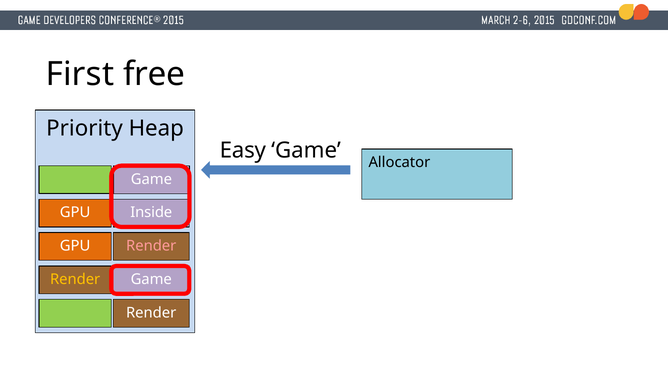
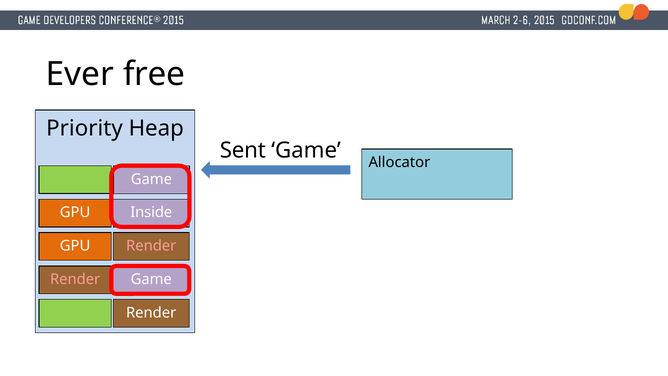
First: First -> Ever (80, 74)
Easy: Easy -> Sent (243, 150)
Render colour: yellow -> pink (75, 279)
